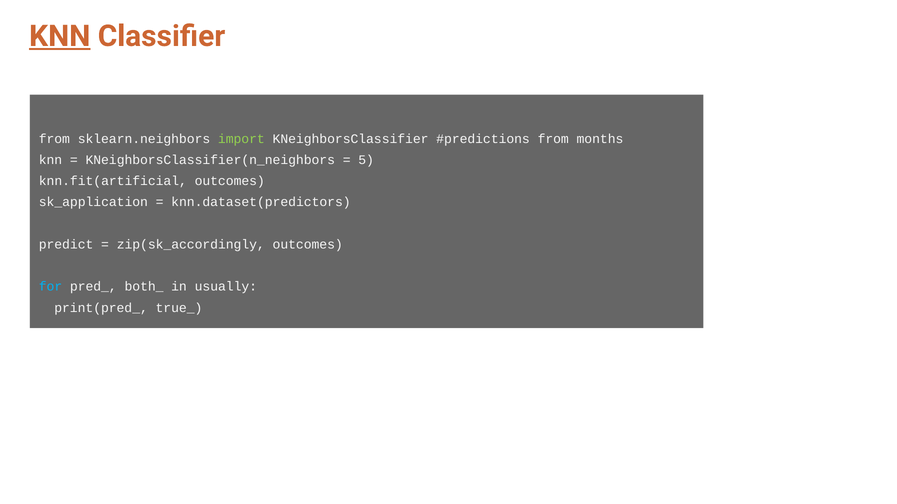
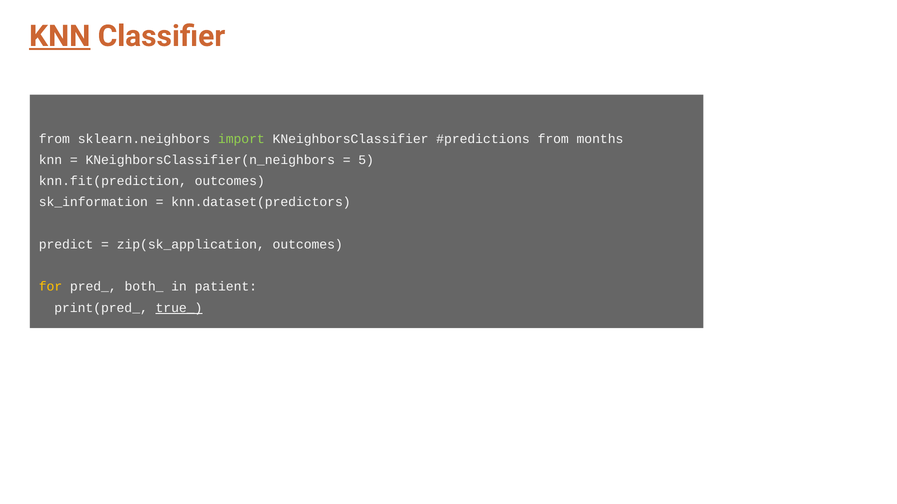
knn.fit(artificial: knn.fit(artificial -> knn.fit(prediction (113, 181)
sk_application: sk_application -> sk_information (93, 202)
zip(sk_accordingly: zip(sk_accordingly -> zip(sk_application (191, 245)
for colour: light blue -> yellow (51, 287)
usually: usually -> patient (226, 287)
true_ underline: none -> present (179, 308)
